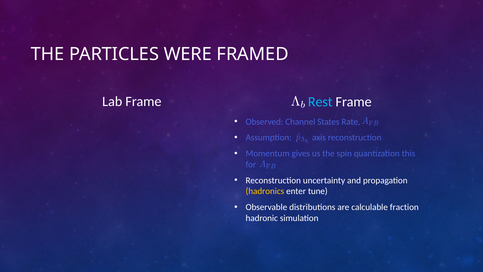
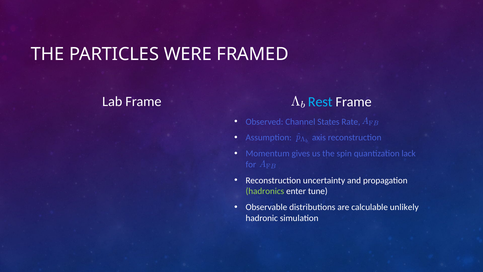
this: this -> lack (409, 153)
hadronics colour: yellow -> light green (265, 191)
fraction: fraction -> unlikely (404, 207)
